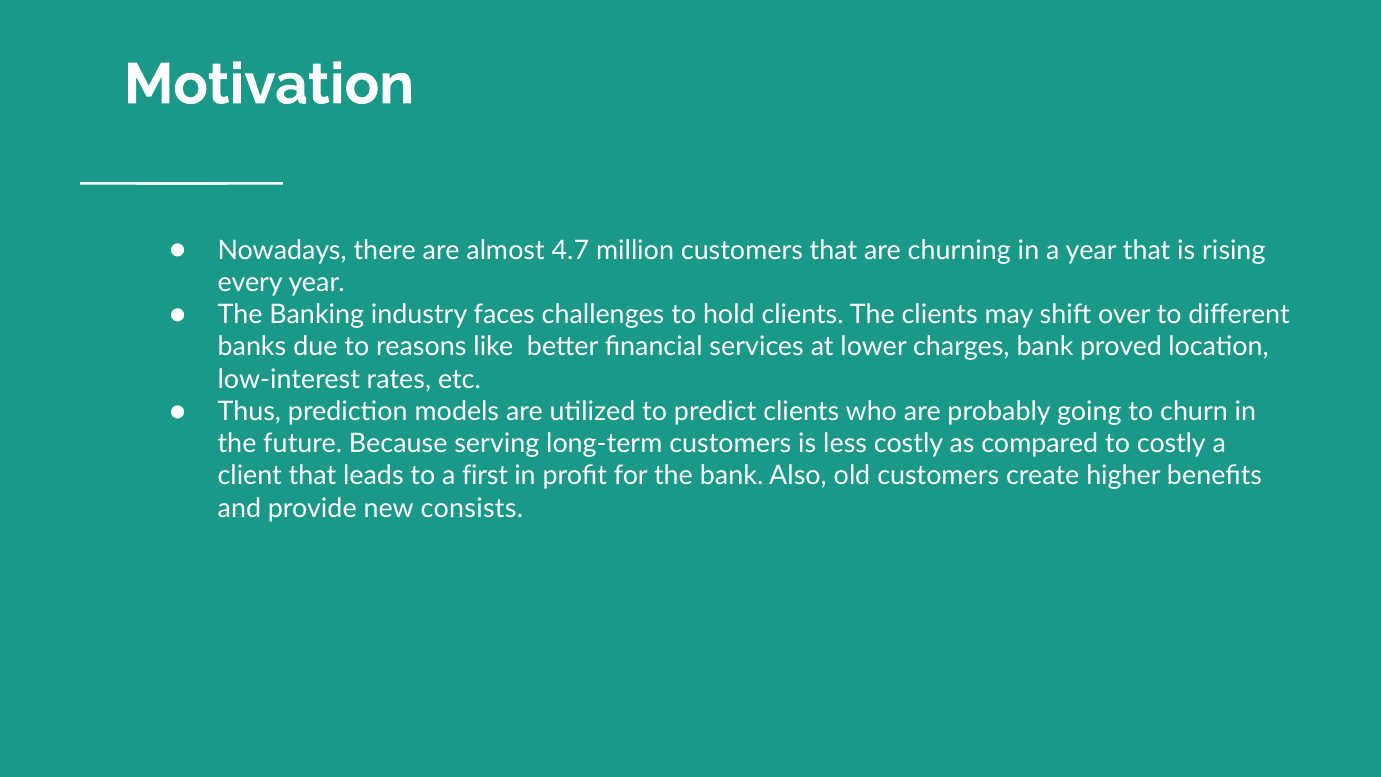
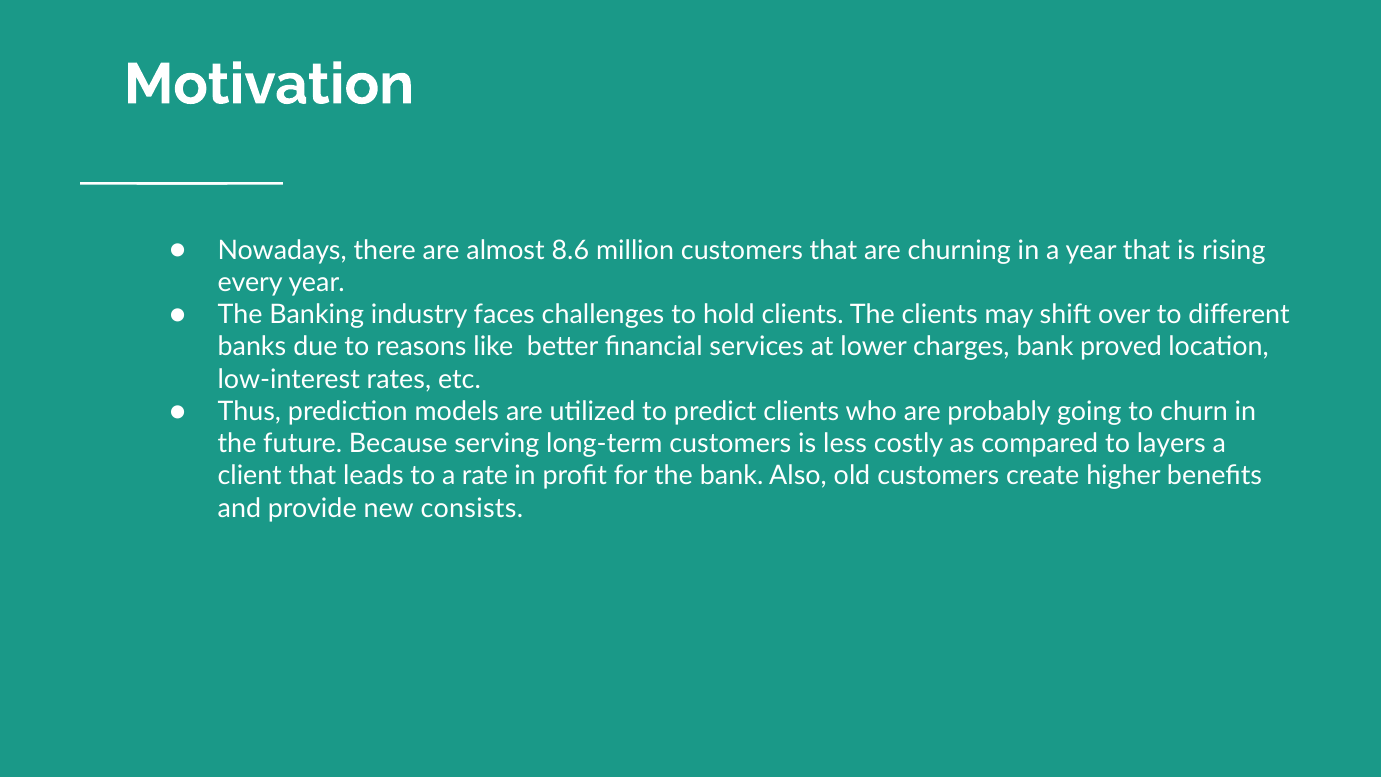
4.7: 4.7 -> 8.6 (570, 250)
to costly: costly -> layers (1171, 444)
first: first -> rate (485, 476)
